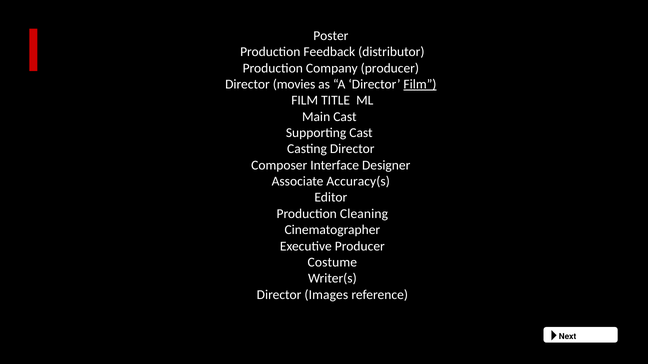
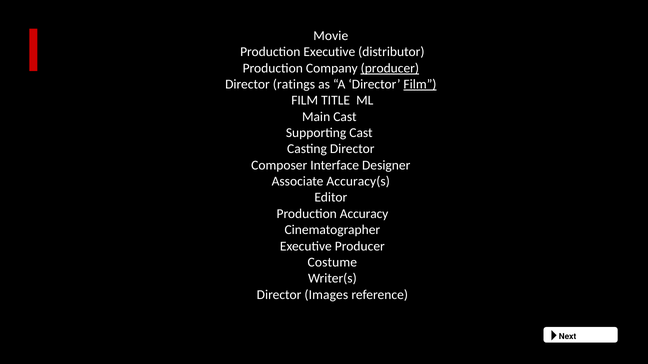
Poster: Poster -> Movie (331, 36)
Production Feedback: Feedback -> Executive (329, 52)
producer underline: none -> present (390, 68)
movies: movies -> ratings (294, 84)
Cleaning: Cleaning -> Accuracy (364, 214)
